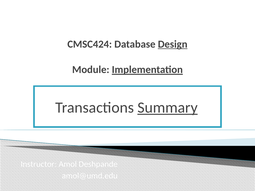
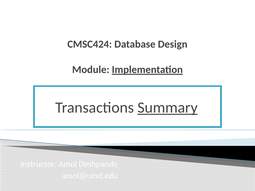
Design underline: present -> none (173, 44)
